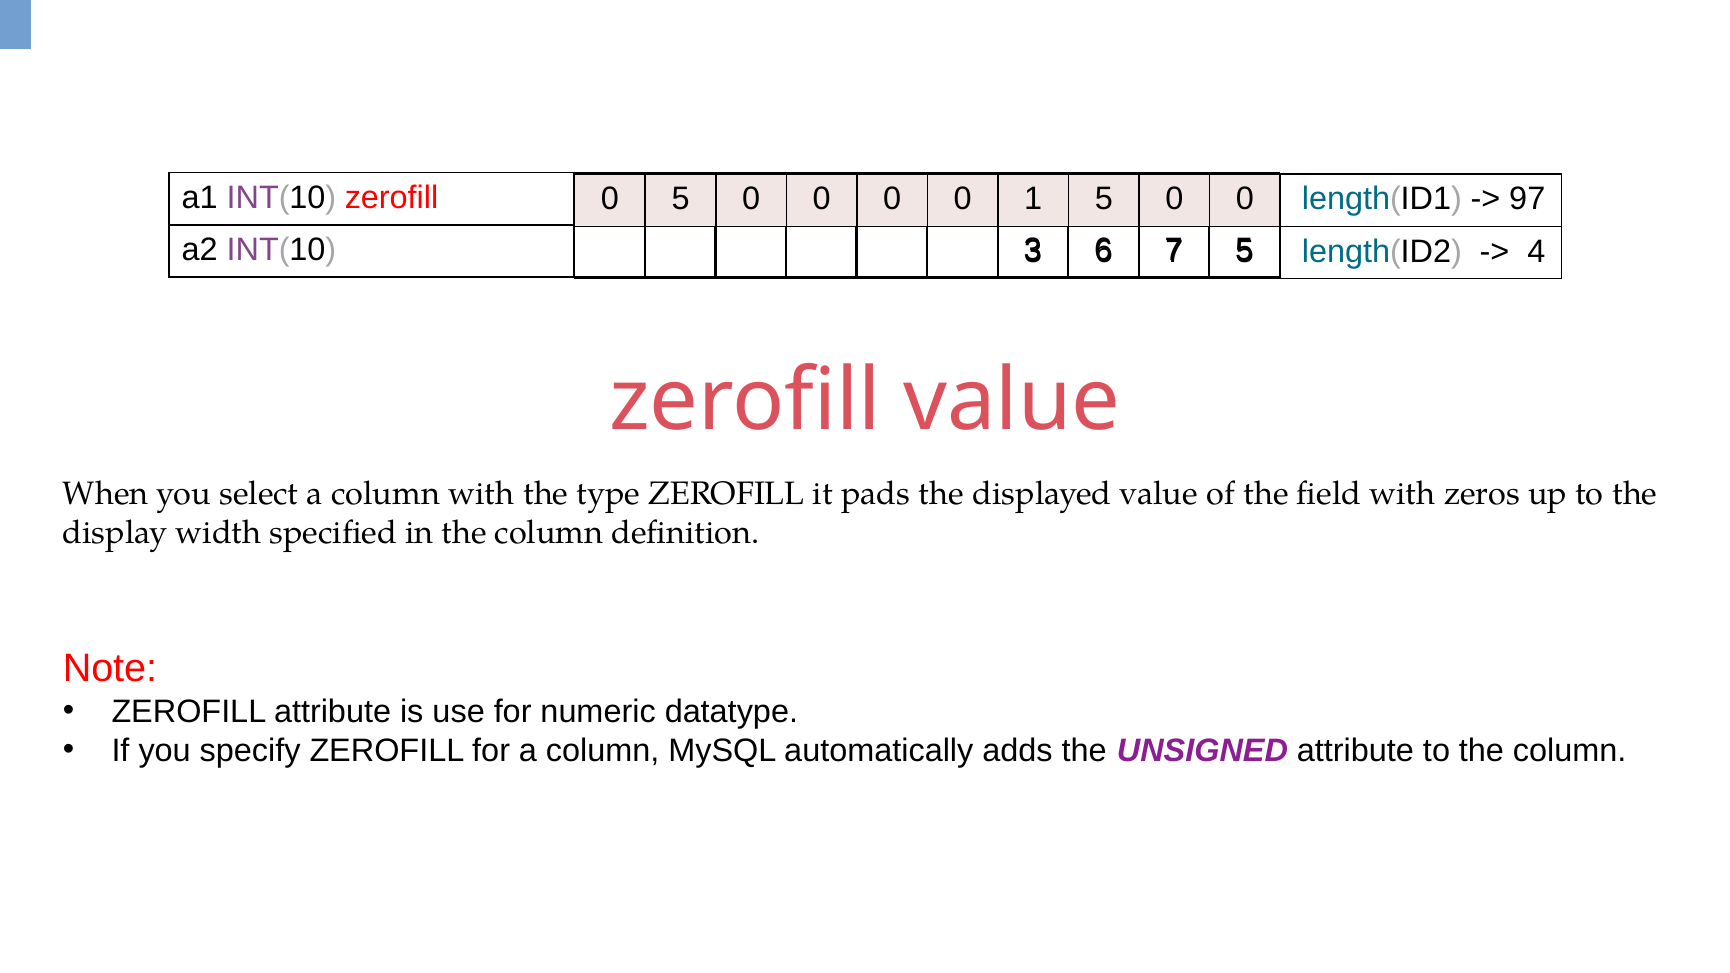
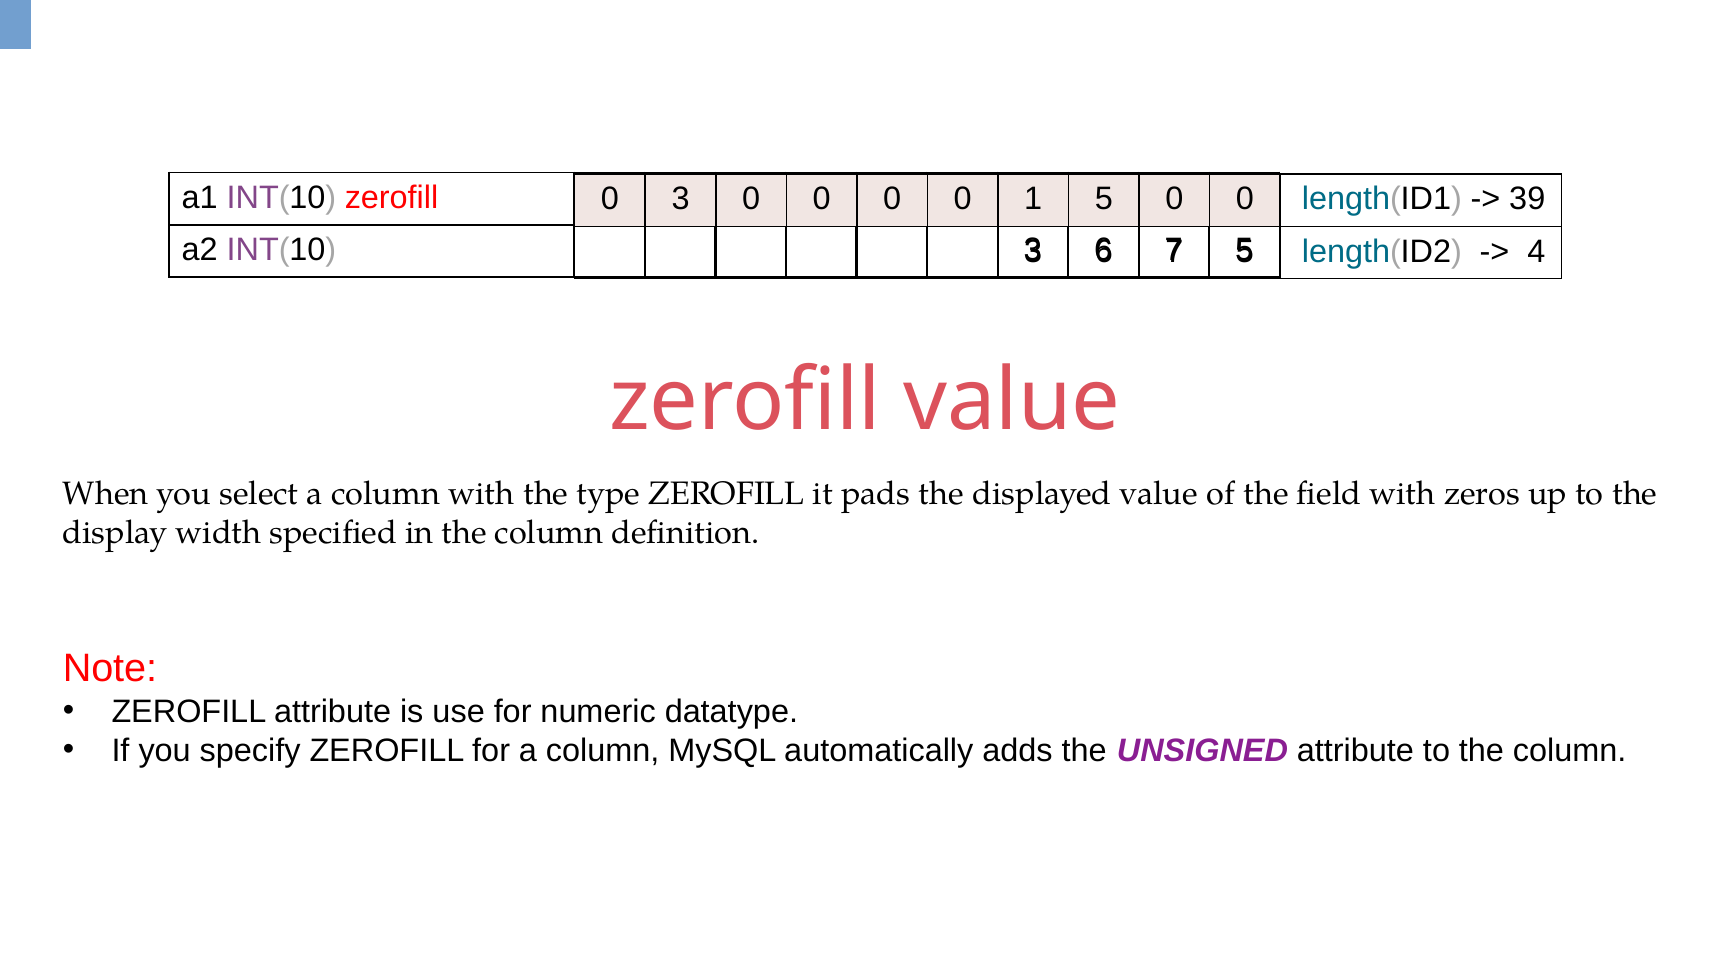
0 5: 5 -> 3 (681, 199)
97: 97 -> 39 (1527, 199)
